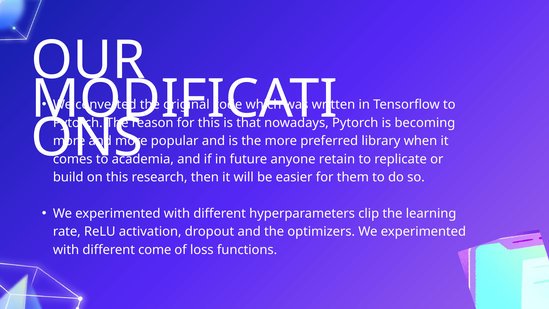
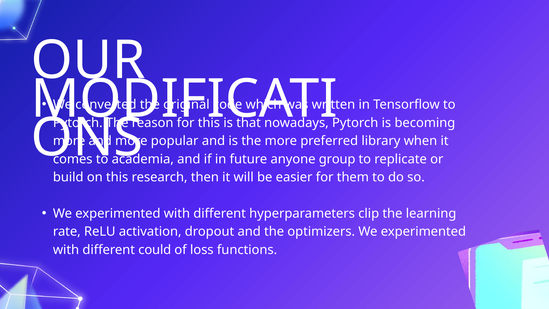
retain: retain -> group (337, 159)
come: come -> could (155, 250)
